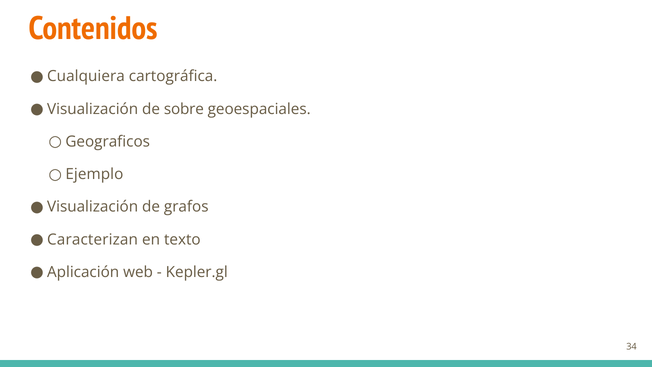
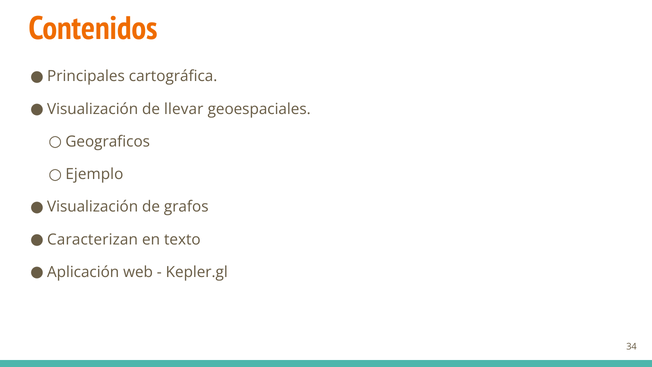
Cualquiera: Cualquiera -> Principales (86, 76)
sobre: sobre -> llevar (184, 109)
